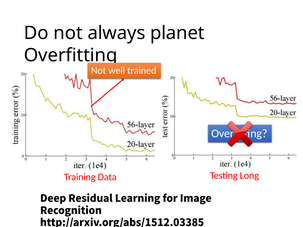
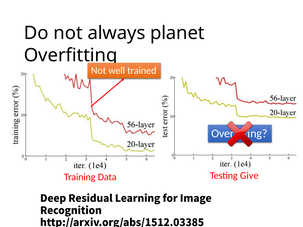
Long: Long -> Give (249, 176)
